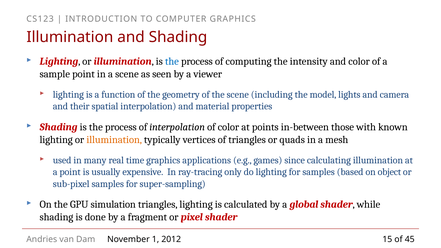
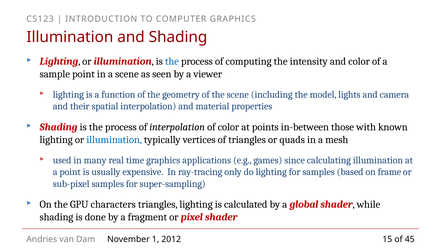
illumination colour: orange -> blue (114, 140)
object: object -> frame (389, 172)
simulation: simulation -> characters (113, 205)
